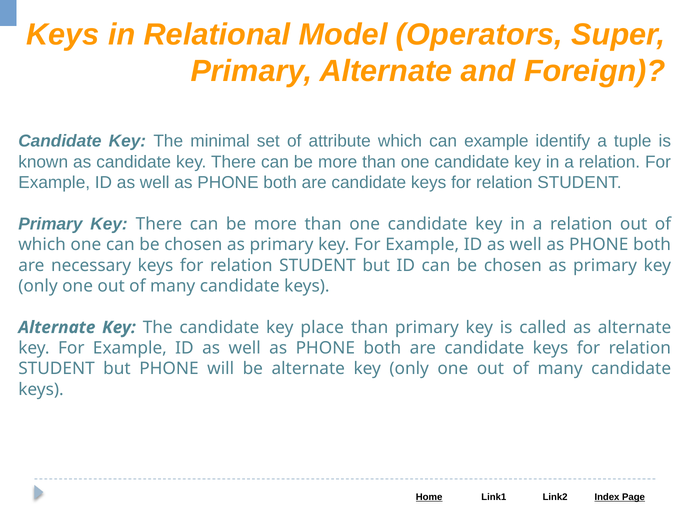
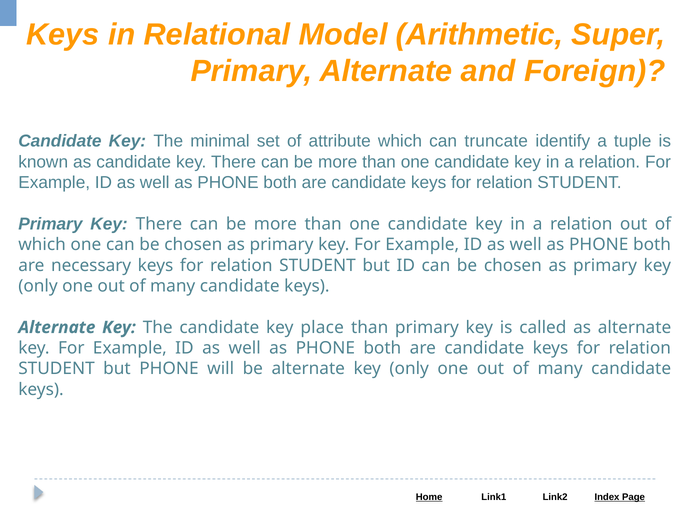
Operators: Operators -> Arithmetic (480, 35)
can example: example -> truncate (496, 141)
